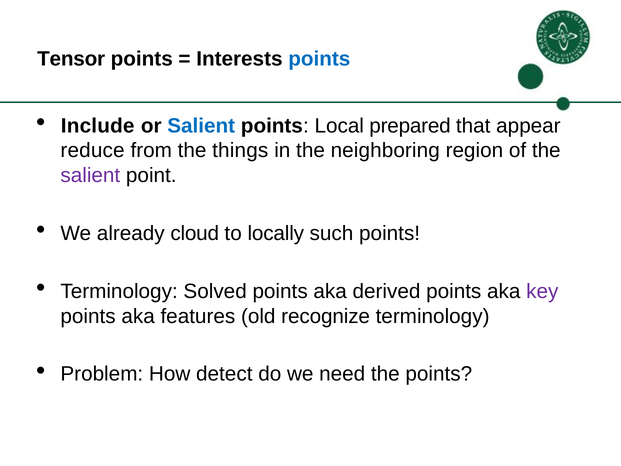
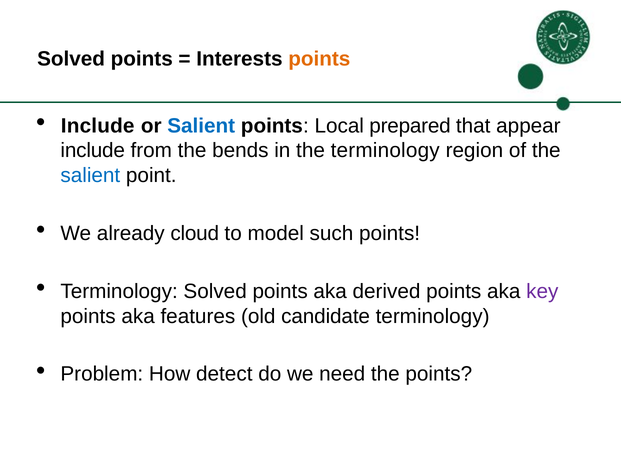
Tensor: Tensor -> Solved (71, 59)
points colour: blue -> orange (319, 59)
reduce: reduce -> include (93, 150)
things: things -> bends (240, 150)
the neighboring: neighboring -> terminology (385, 150)
salient colour: purple -> blue (90, 175)
locally: locally -> model (276, 233)
recognize: recognize -> candidate (326, 316)
